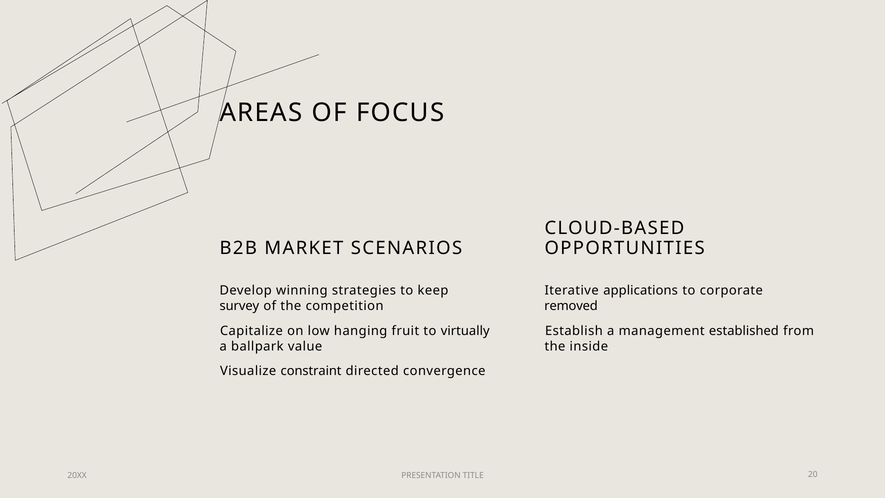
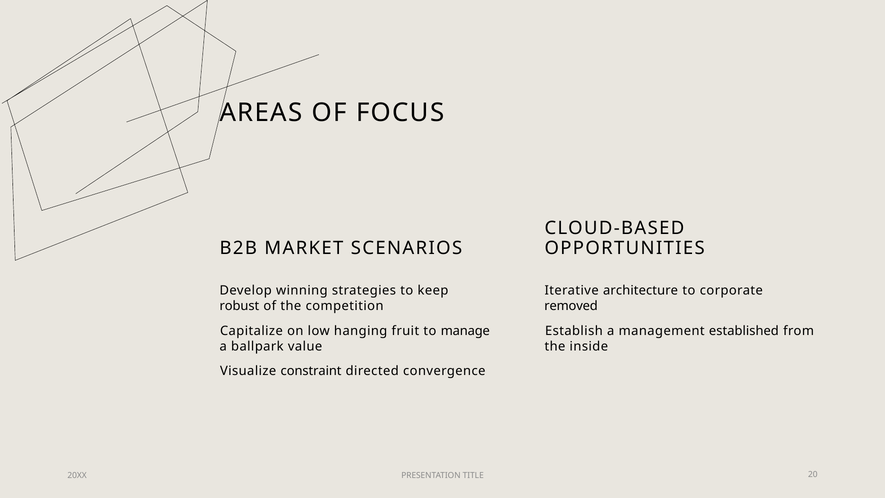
applications: applications -> architecture (641, 290)
survey: survey -> robust (239, 306)
virtually: virtually -> manage (465, 331)
